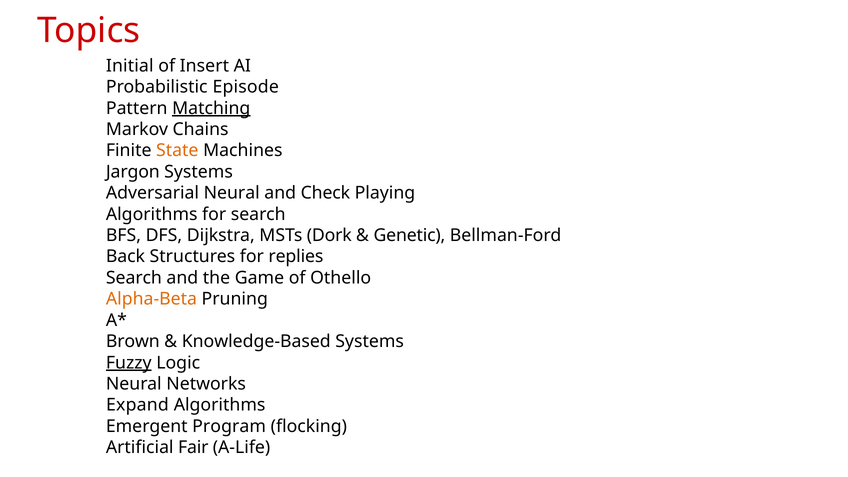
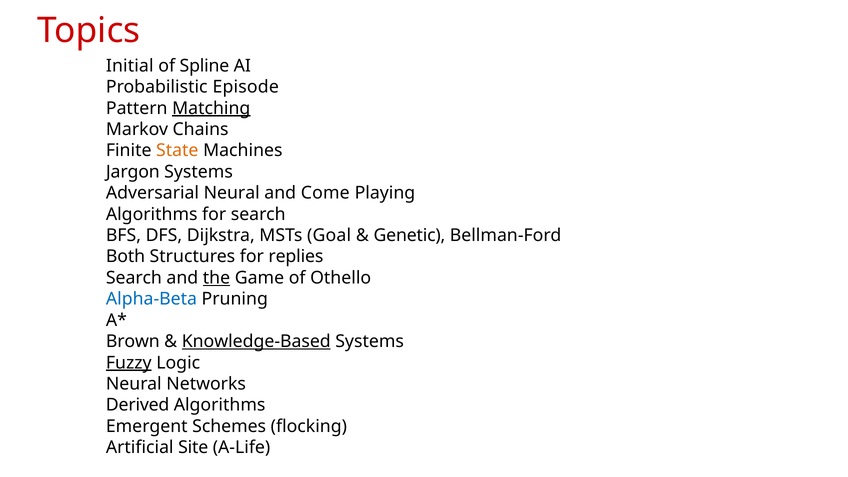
Insert: Insert -> Spline (204, 66)
Check: Check -> Come (325, 193)
Dork: Dork -> Goal (329, 235)
Back: Back -> Both (126, 257)
the underline: none -> present (216, 278)
Alpha-Beta colour: orange -> blue (151, 299)
Knowledge-Based underline: none -> present (256, 341)
Expand: Expand -> Derived (138, 405)
Program: Program -> Schemes (229, 426)
Fair: Fair -> Site (193, 447)
